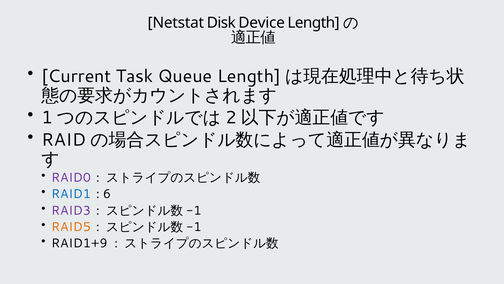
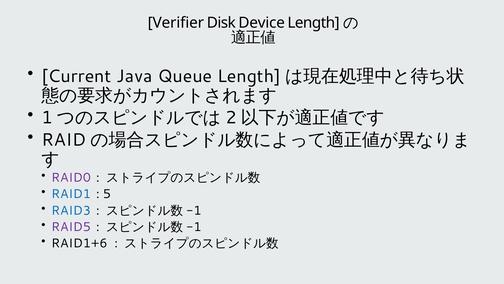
Netstat: Netstat -> Verifier (176, 23)
Task: Task -> Java (134, 76)
6: 6 -> 5 (107, 194)
RAID3 colour: purple -> blue (71, 210)
RAID5 colour: orange -> purple (71, 227)
RAID1+9: RAID1+9 -> RAID1+6 (79, 243)
